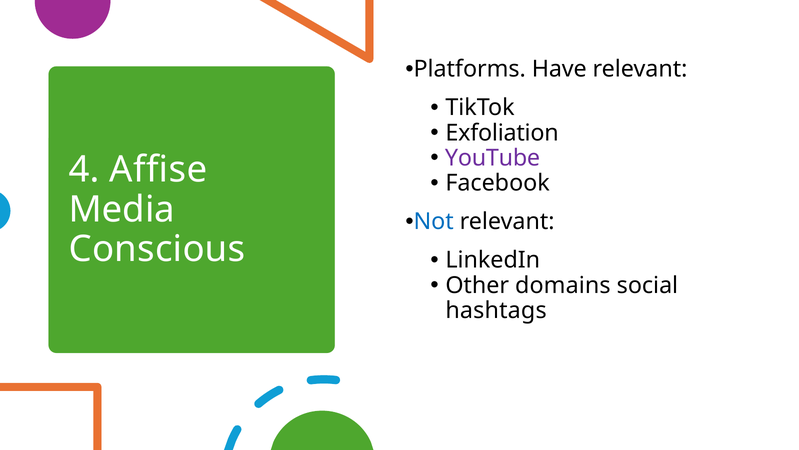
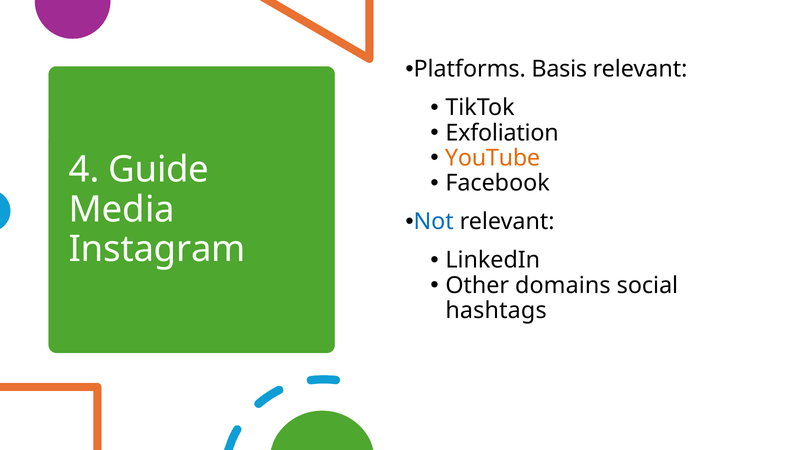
Have: Have -> Basis (559, 69)
YouTube colour: purple -> orange (493, 158)
Affise: Affise -> Guide (159, 170)
Conscious: Conscious -> Instagram (157, 249)
